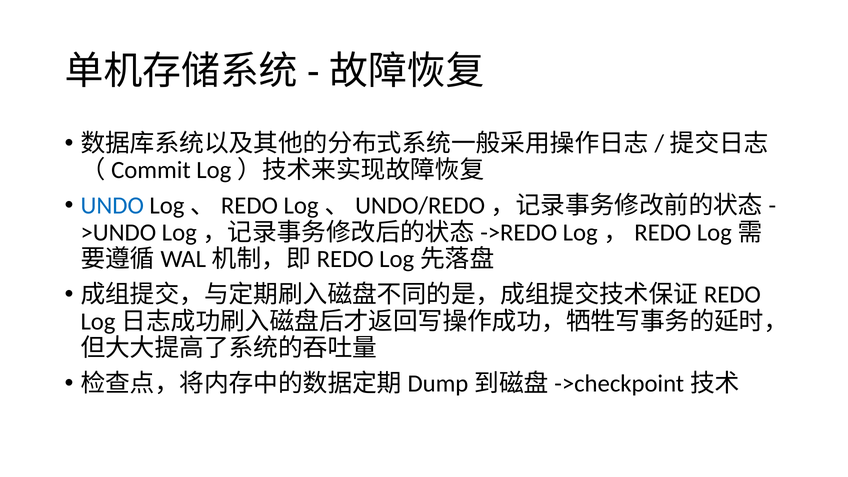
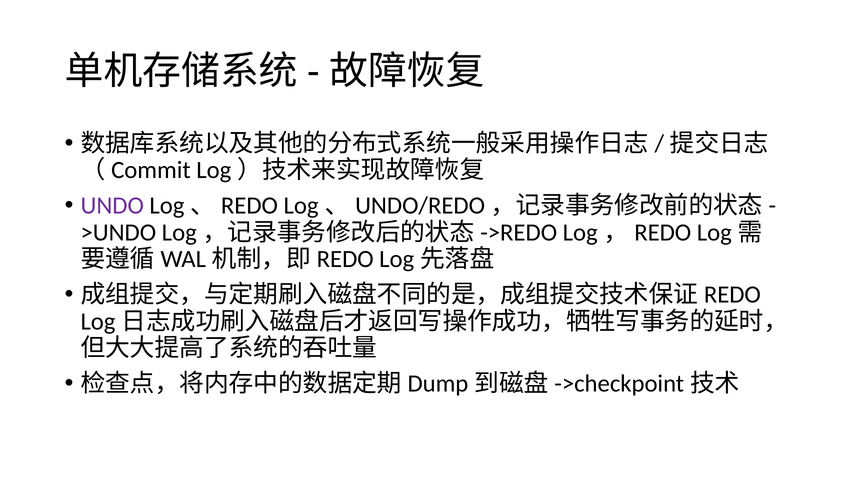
UNDO colour: blue -> purple (112, 206)
